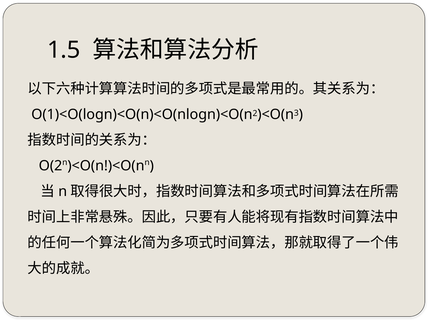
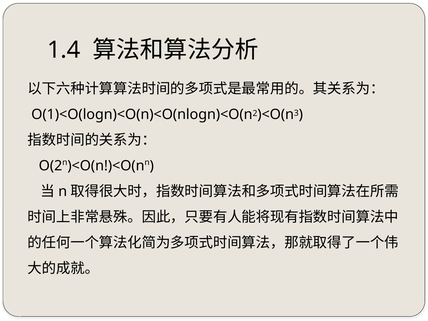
1.5: 1.5 -> 1.4 (64, 50)
